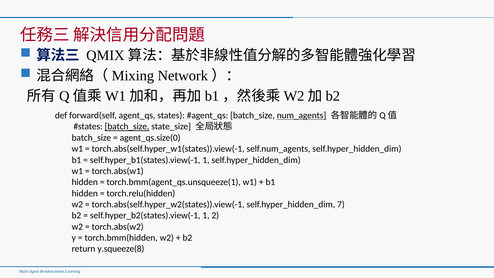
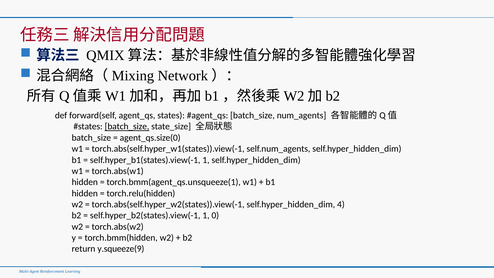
num_agents underline: present -> none (302, 115)
7: 7 -> 4 (341, 204)
2: 2 -> 0 (215, 215)
y.squeeze(8: y.squeeze(8 -> y.squeeze(9 (121, 249)
